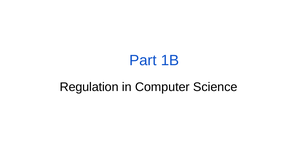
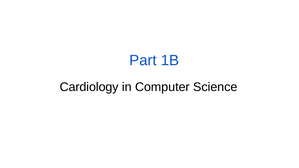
Regulation: Regulation -> Cardiology (89, 87)
